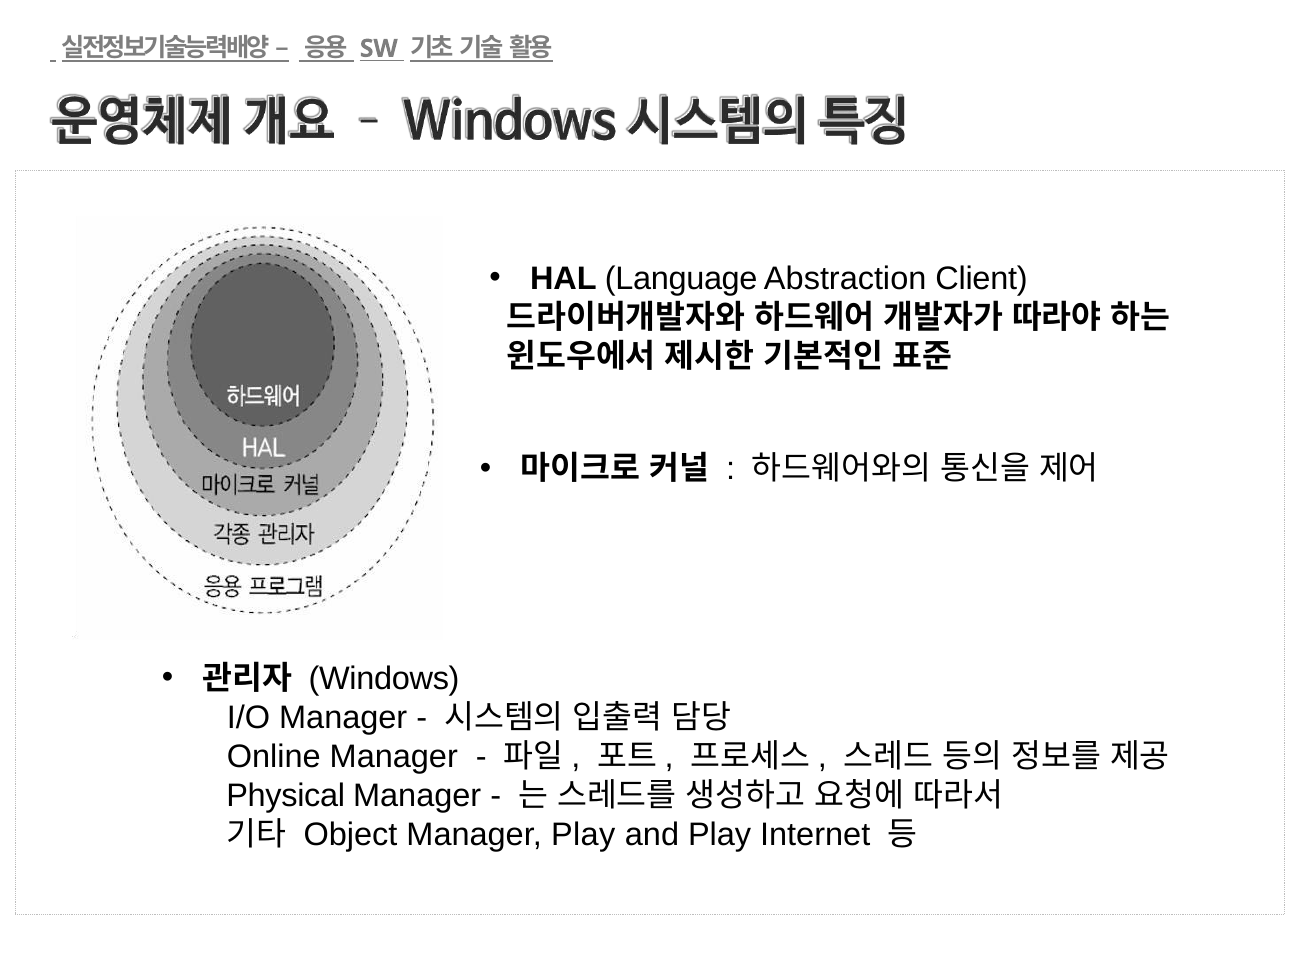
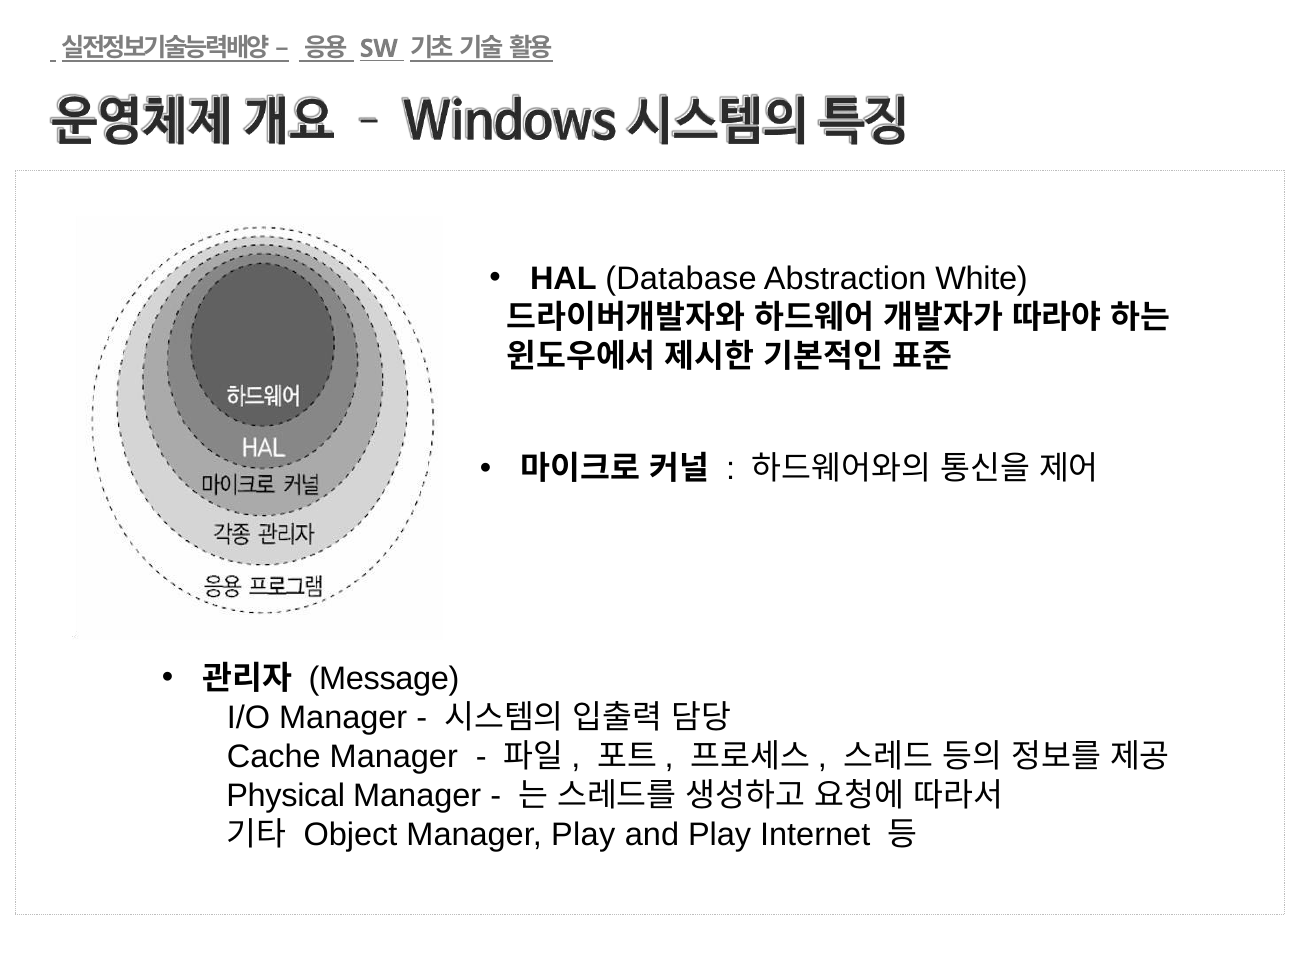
Language: Language -> Database (681, 279)
Client: Client -> White (982, 279)
Windows: Windows -> Message (384, 679)
Online: Online -> Cache (274, 757)
